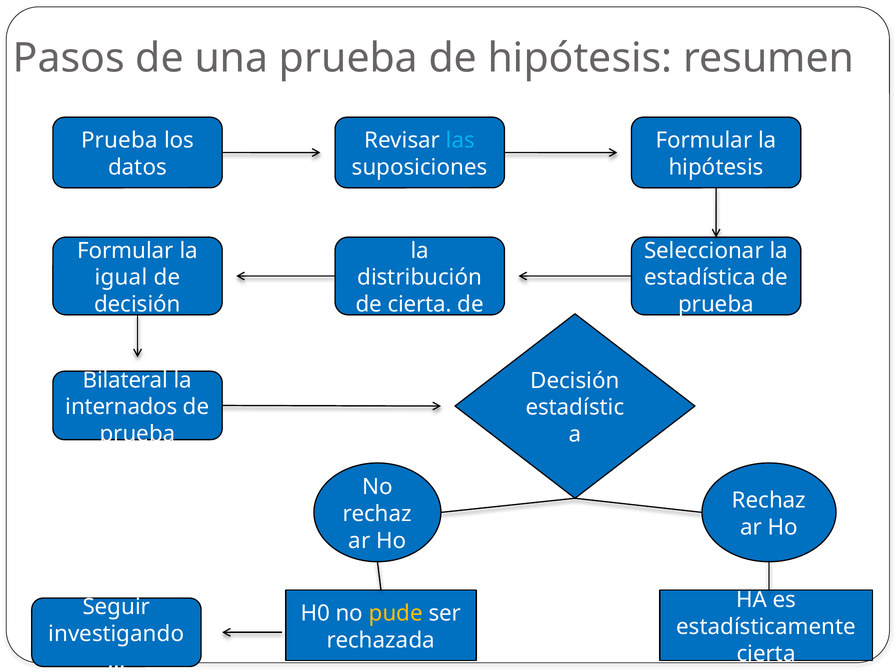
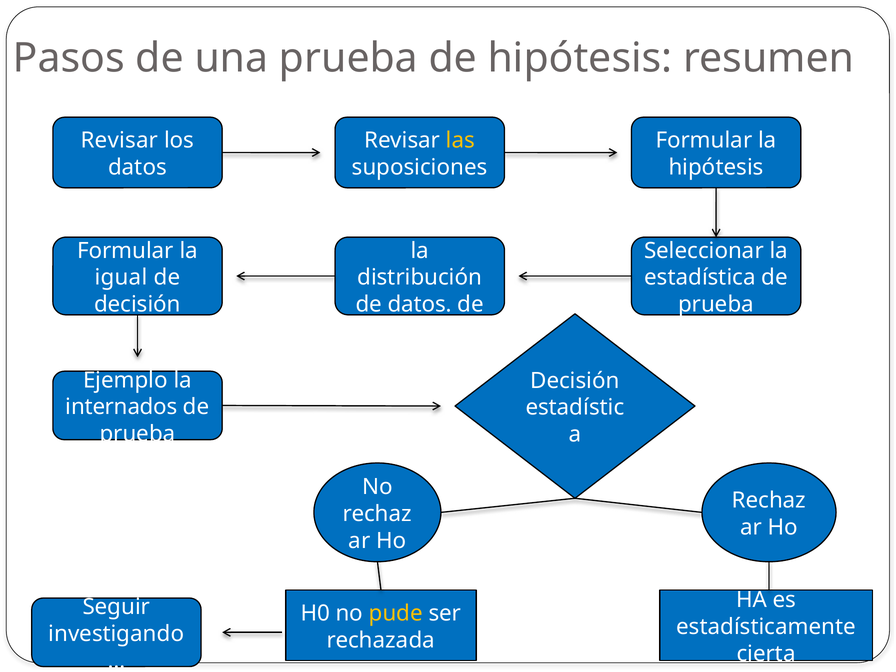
Prueba: Prueba -> Revisar (119, 141)
las colour: light blue -> yellow (460, 141)
de cierta: cierta -> datos (420, 304)
Bilateral: Bilateral -> Ejemplo (125, 380)
